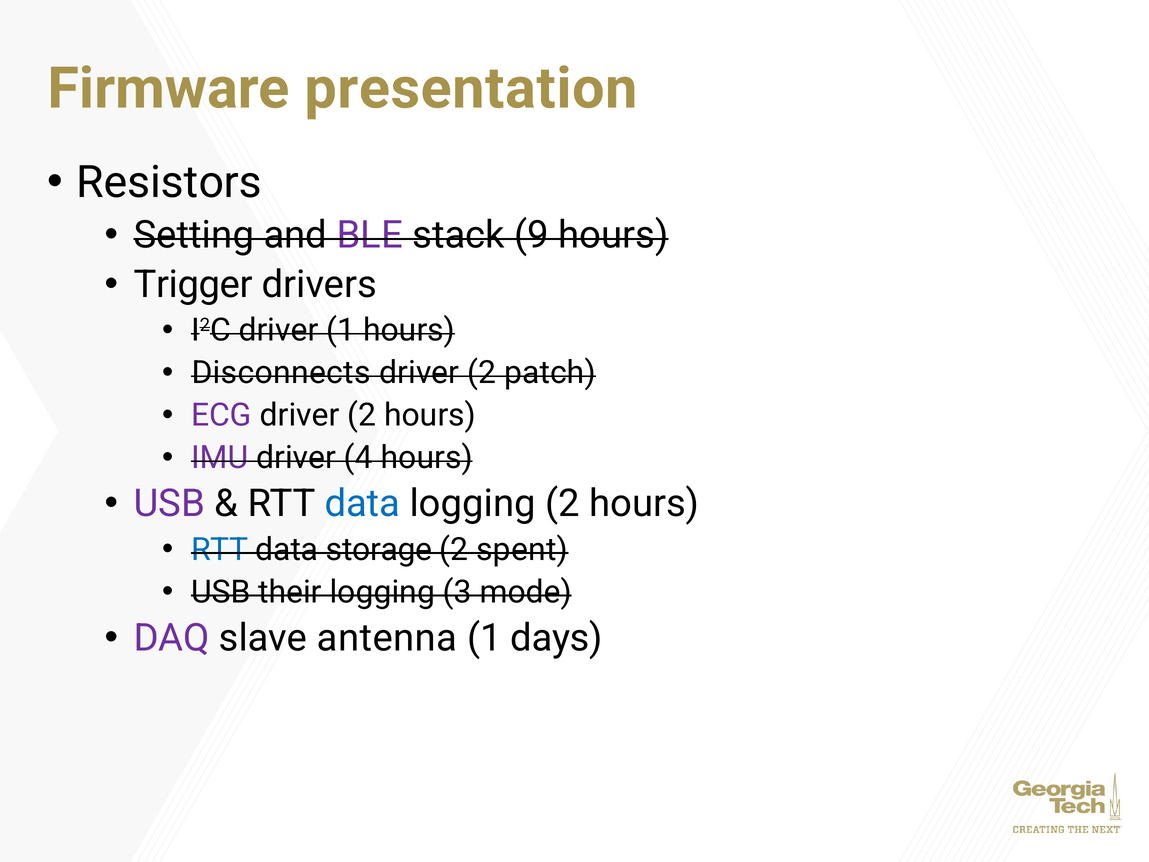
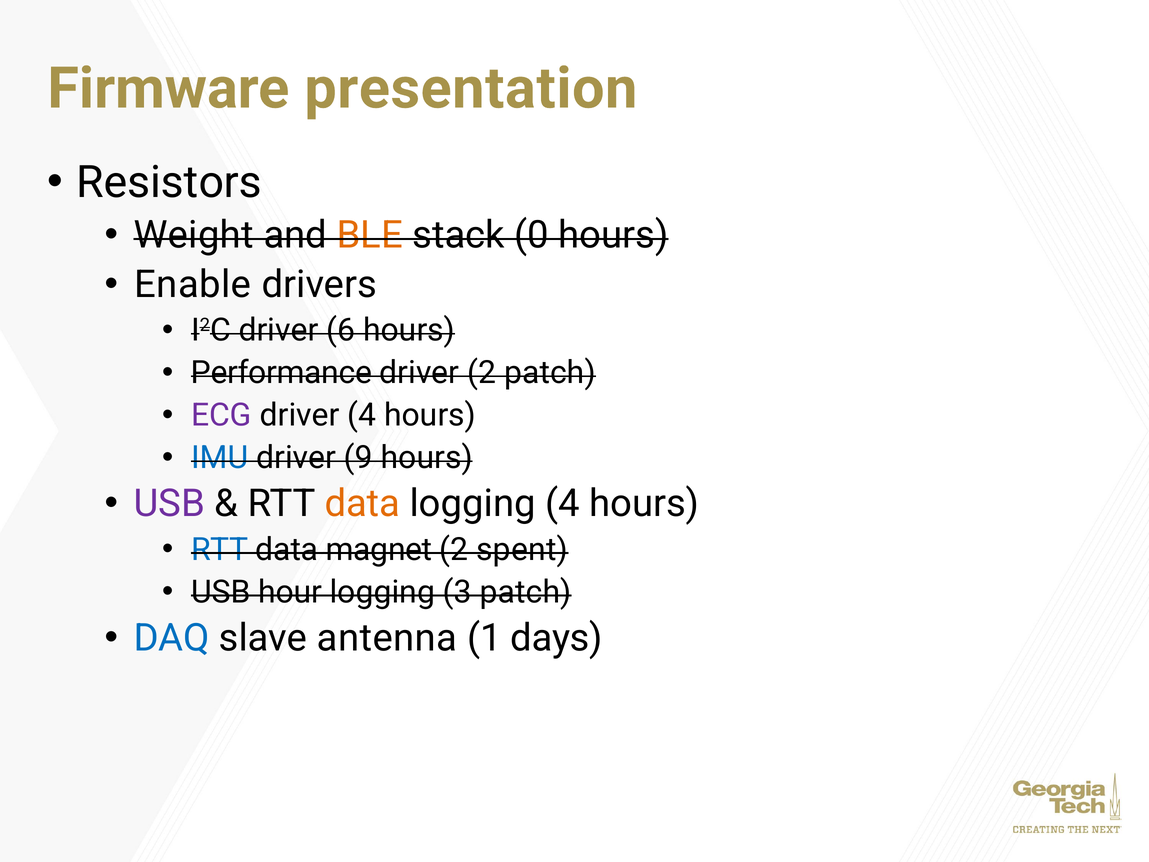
Setting: Setting -> Weight (194, 235)
BLE colour: purple -> orange (370, 235)
9: 9 -> 0 (532, 235)
Trigger: Trigger -> Enable (193, 284)
driver 1: 1 -> 6 (341, 330)
Disconnects: Disconnects -> Performance (281, 373)
2: 2 -> 4 (362, 415)
IMU colour: purple -> blue (220, 458)
4: 4 -> 9 (358, 458)
data colour: blue -> orange (362, 504)
logging 2: 2 -> 4 (562, 504)
storage: storage -> magnet (379, 550)
their: their -> hour (290, 592)
3 mode: mode -> patch (526, 592)
DAQ colour: purple -> blue (172, 638)
